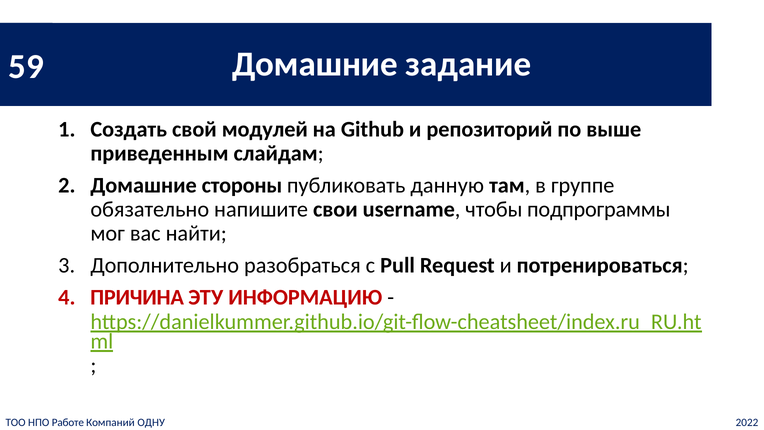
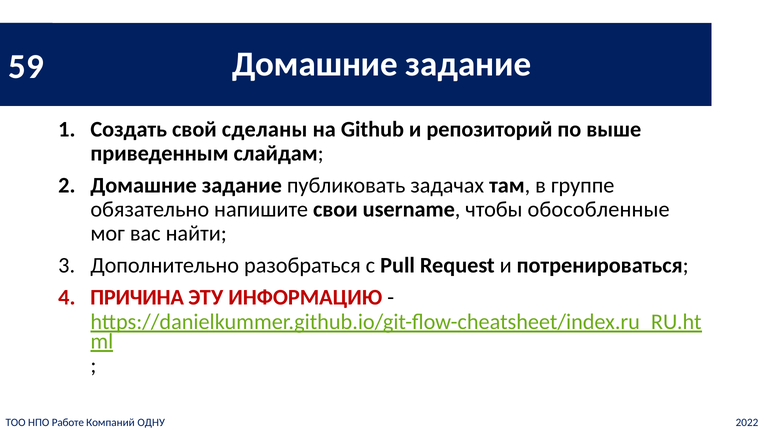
модулей: модулей -> сделаны (265, 129)
стороны: стороны -> задание (242, 185)
данную: данную -> задачах (447, 185)
подпрограммы: подпрограммы -> обособленные (599, 209)
